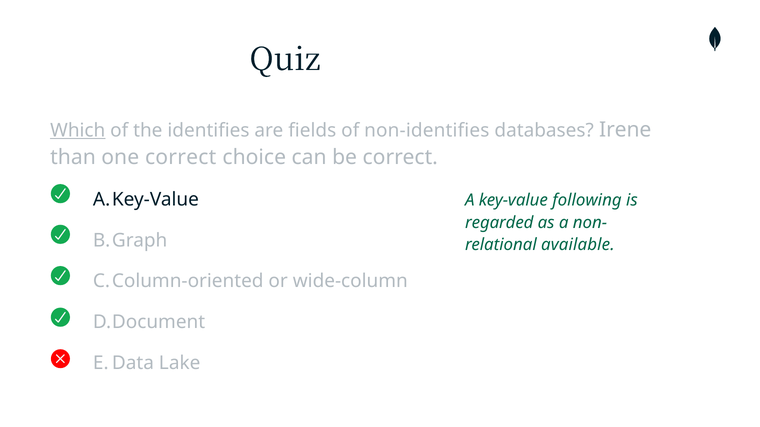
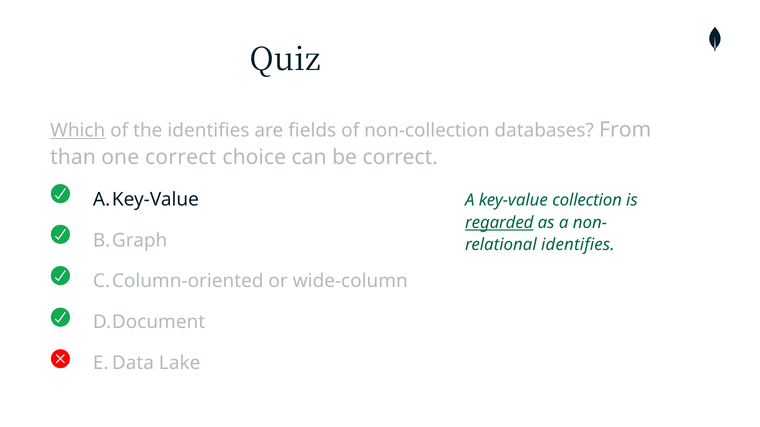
non-identifies: non-identifies -> non-collection (427, 131)
Irene: Irene -> From (625, 130)
following: following -> collection (587, 201)
regarded underline: none -> present (499, 223)
available: available -> identifies (578, 245)
